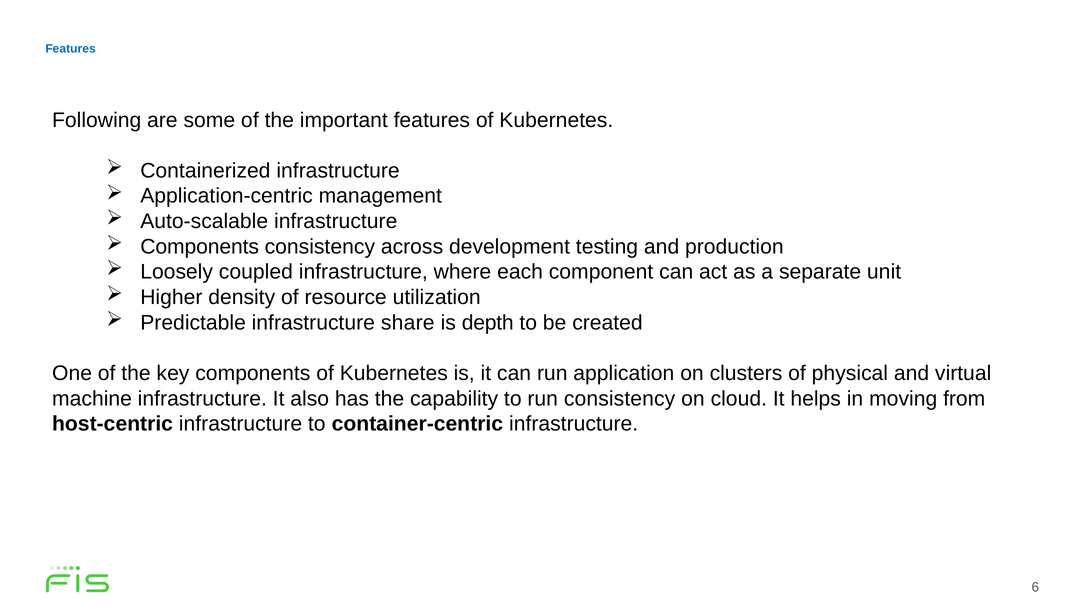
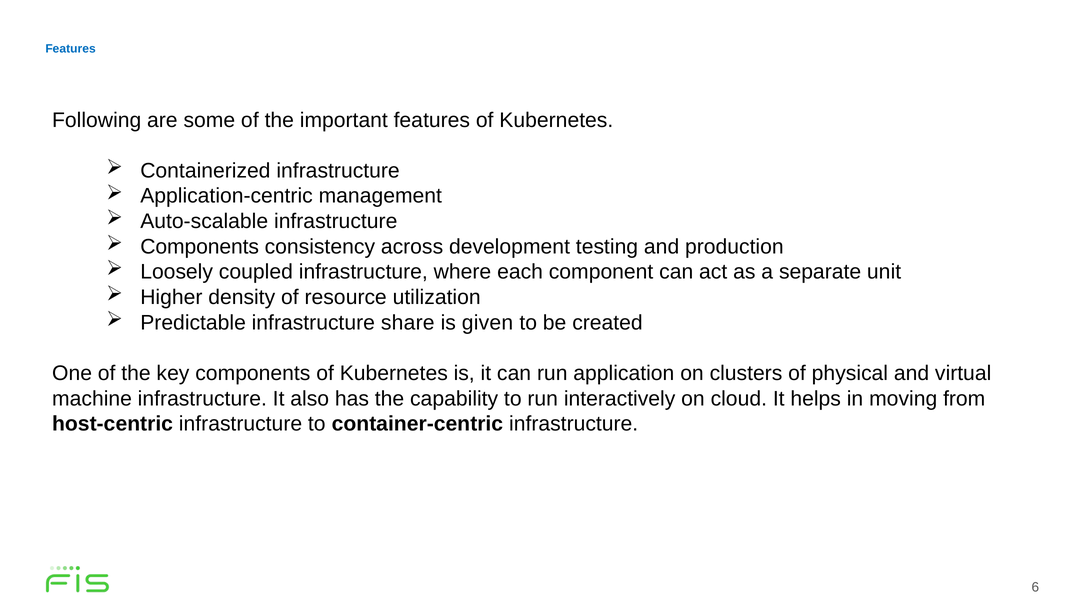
depth: depth -> given (488, 323)
run consistency: consistency -> interactively (620, 399)
